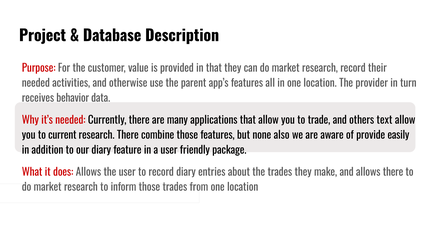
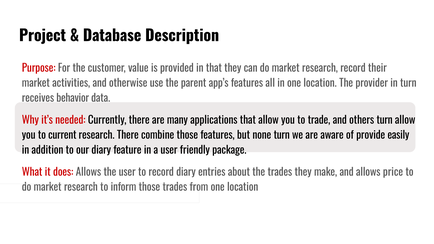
needed: needed -> market (36, 83)
others text: text -> turn (385, 120)
none also: also -> turn (282, 135)
allows there: there -> price (393, 173)
